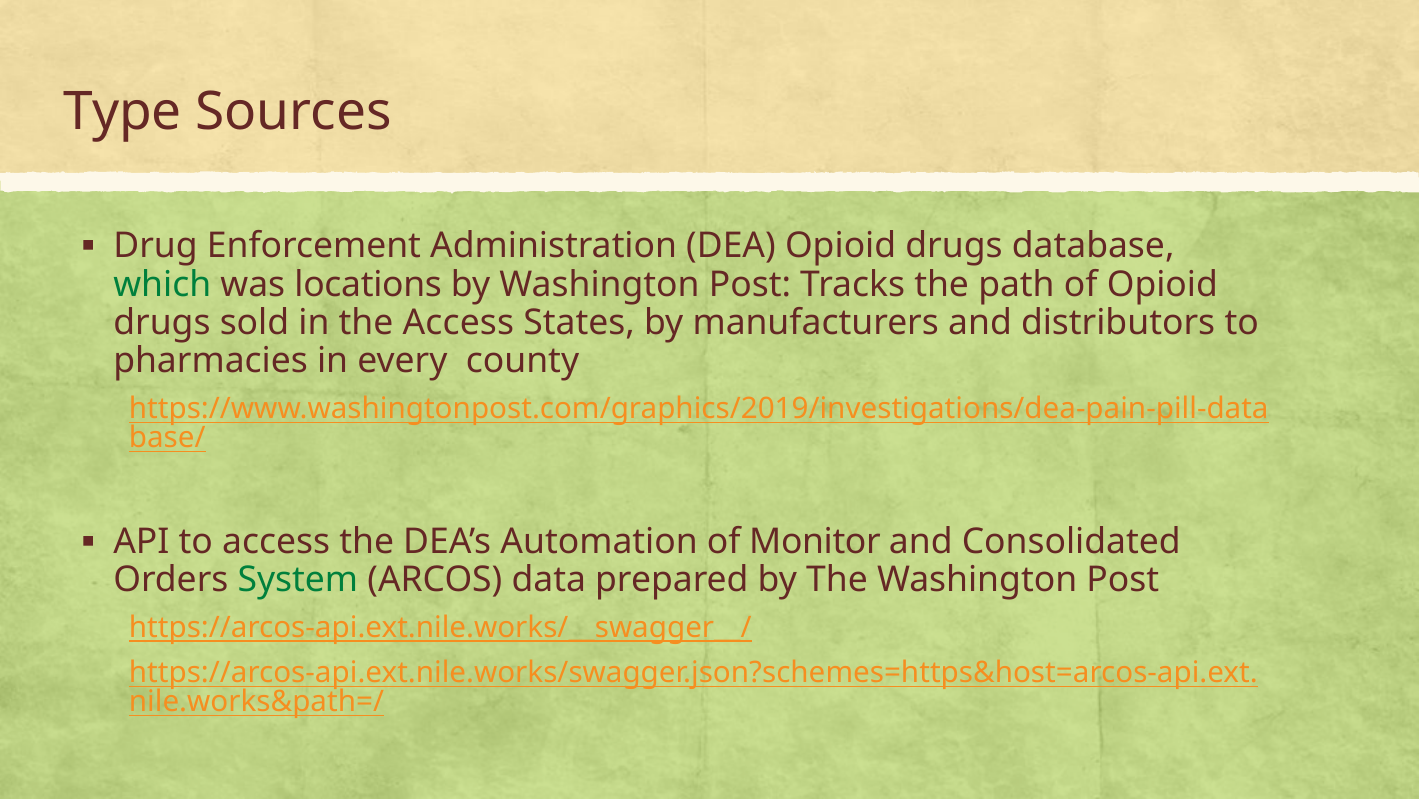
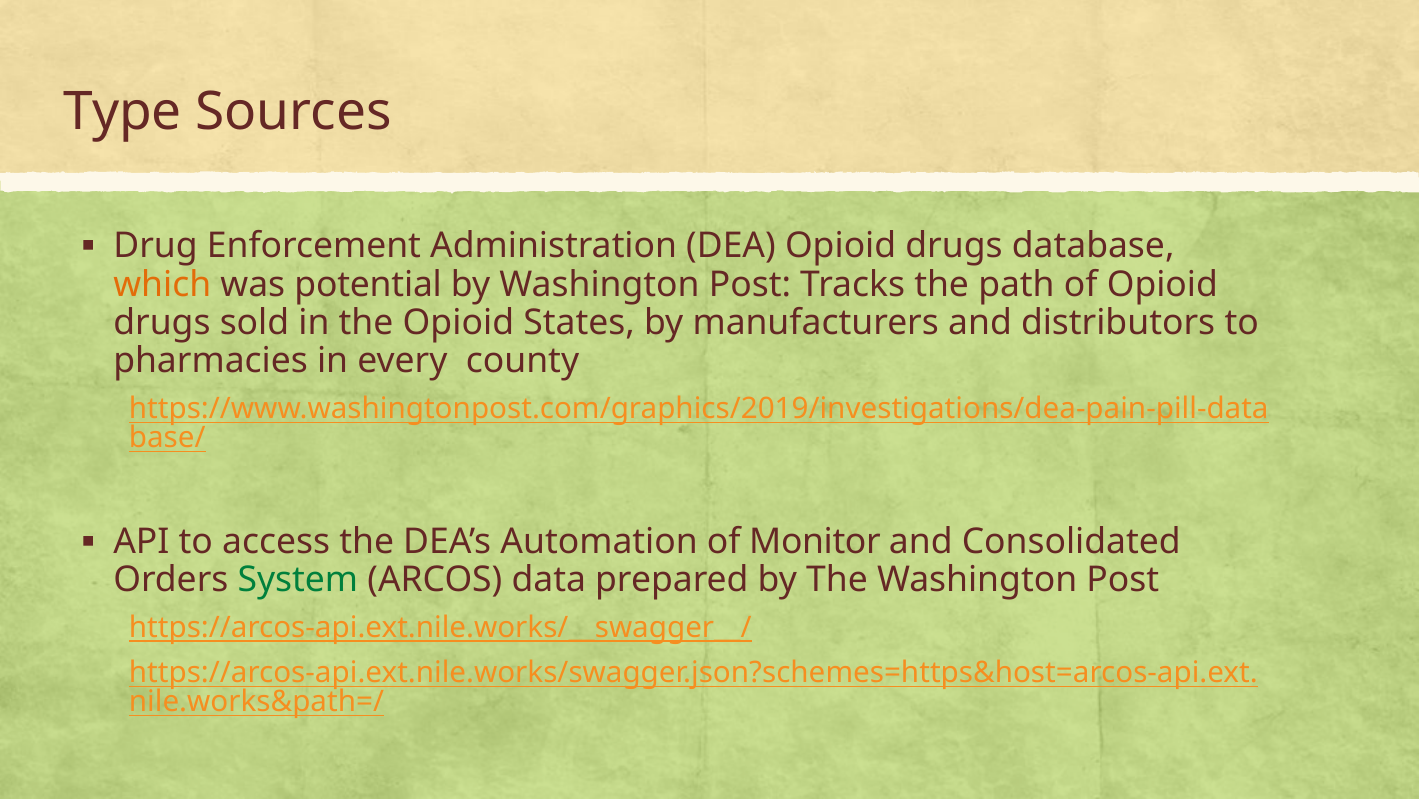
which colour: green -> orange (162, 284)
locations: locations -> potential (368, 284)
the Access: Access -> Opioid (458, 323)
